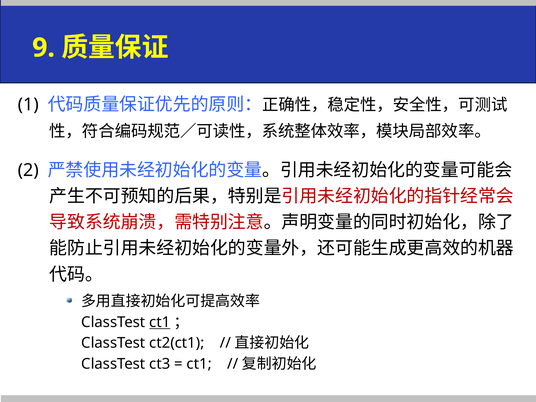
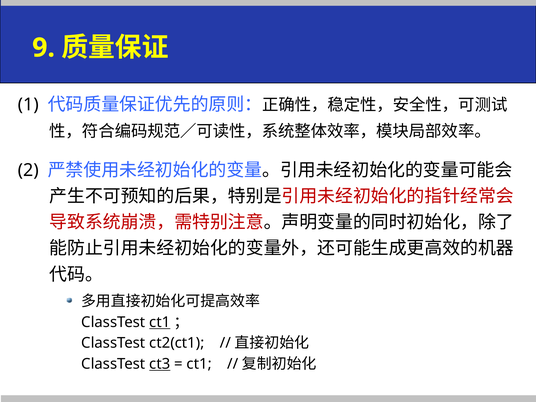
ct3 underline: none -> present (160, 364)
